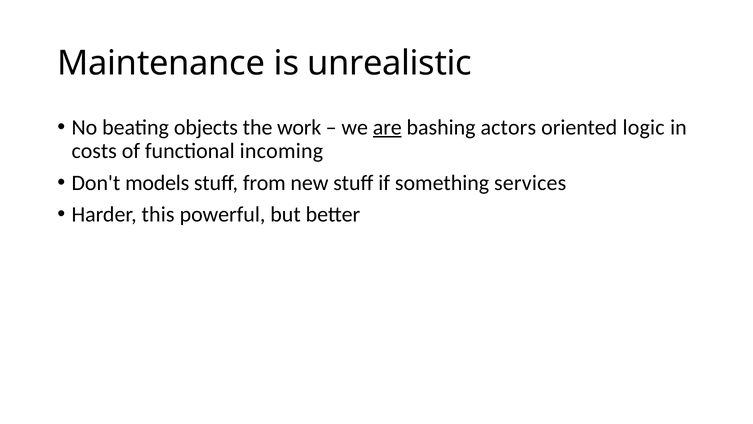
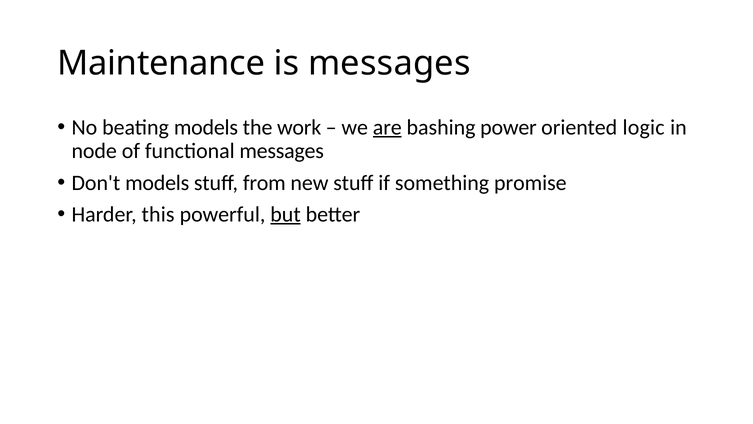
is unrealistic: unrealistic -> messages (389, 63)
beating objects: objects -> models (206, 127)
actors: actors -> power (508, 127)
costs: costs -> node (94, 151)
functional incoming: incoming -> messages (282, 151)
services: services -> promise (530, 183)
but underline: none -> present (286, 214)
